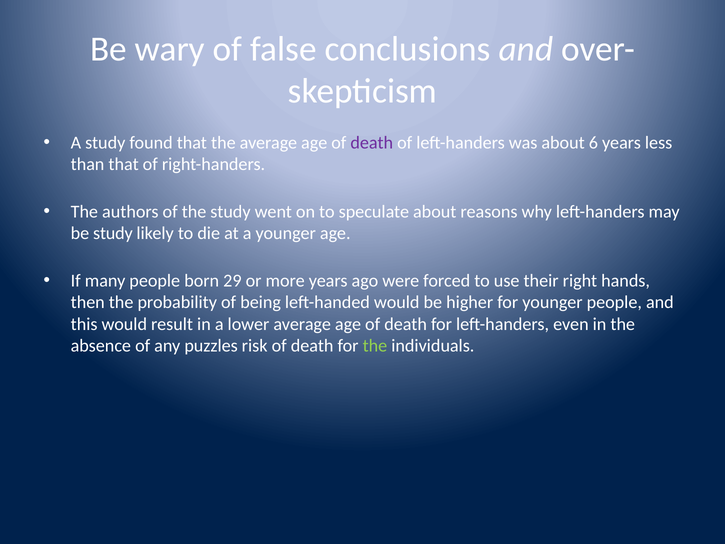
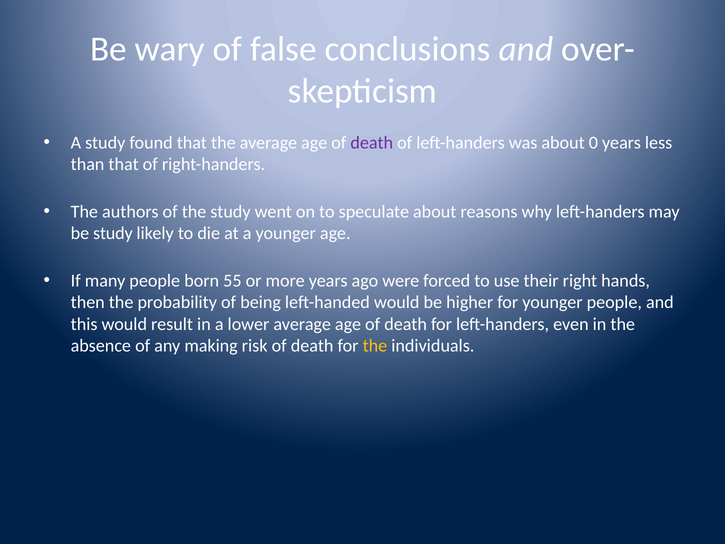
6: 6 -> 0 (593, 143)
29: 29 -> 55 (232, 280)
puzzles: puzzles -> making (211, 346)
the colour: light green -> yellow (375, 346)
